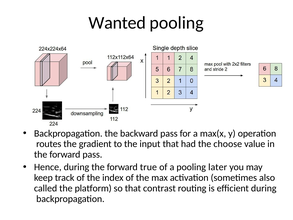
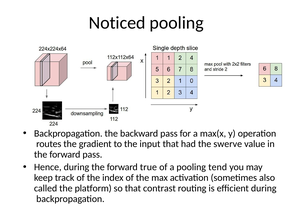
Wanted: Wanted -> Noticed (117, 23)
choose: choose -> swerve (228, 144)
later: later -> tend (218, 167)
